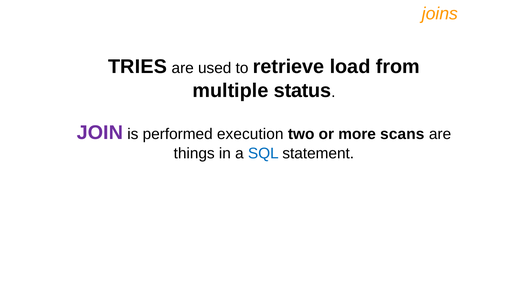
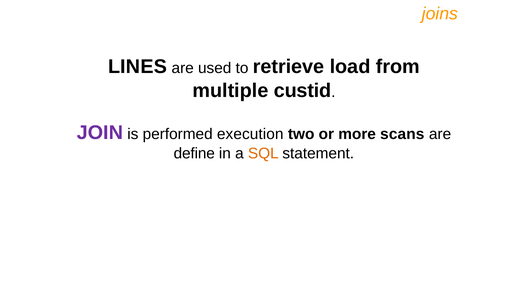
TRIES: TRIES -> LINES (138, 67)
status: status -> custid (303, 90)
things: things -> define (194, 154)
SQL colour: blue -> orange (263, 154)
